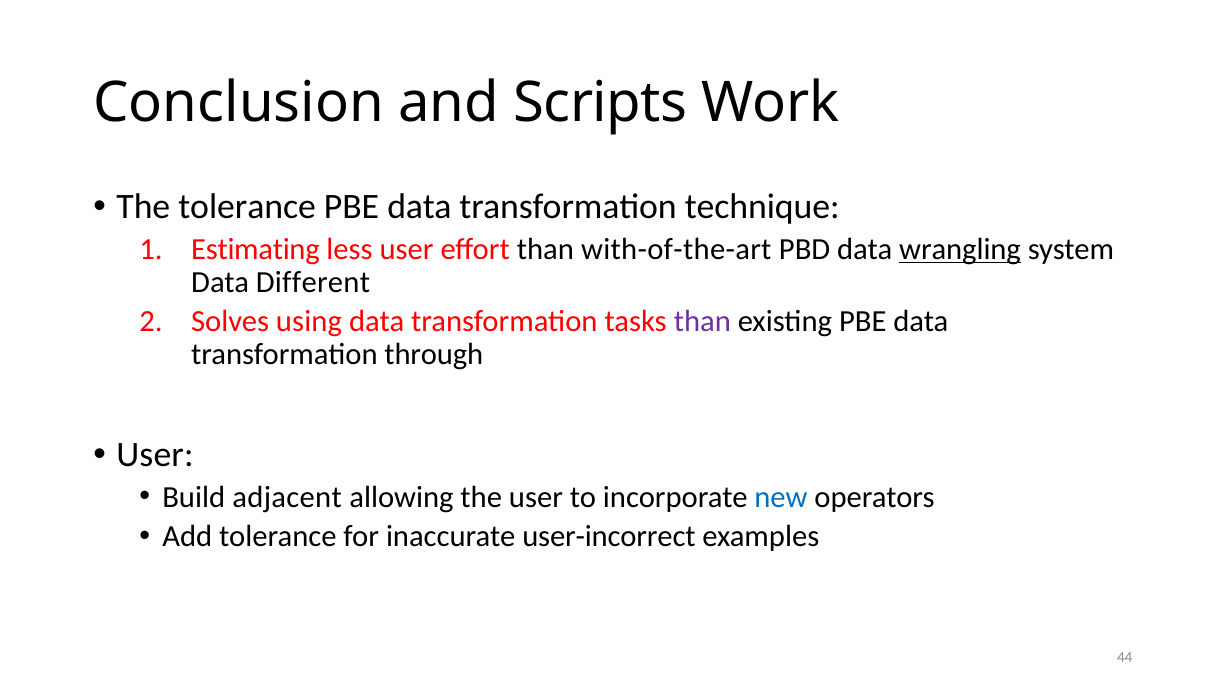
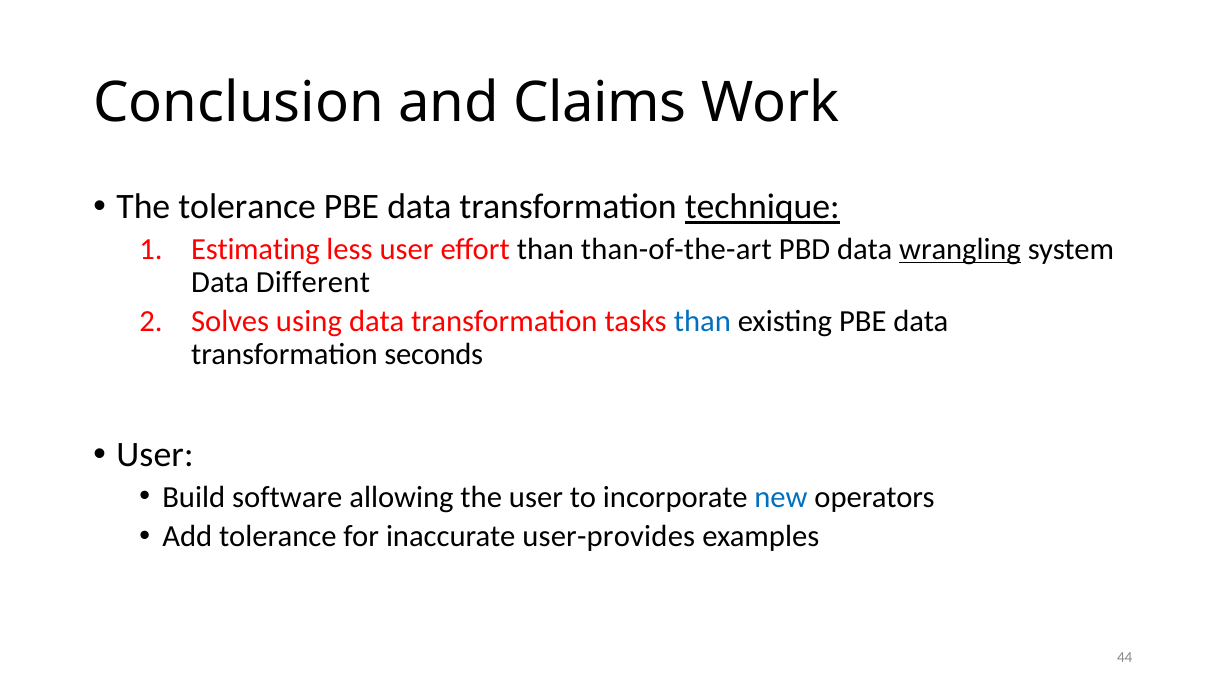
Scripts: Scripts -> Claims (600, 103)
technique underline: none -> present (762, 207)
with-of-the-art: with-of-the-art -> than-of-the-art (676, 250)
than colour: purple -> blue (702, 322)
through: through -> seconds (434, 355)
adjacent: adjacent -> software (287, 497)
user-incorrect: user-incorrect -> user-provides (609, 537)
